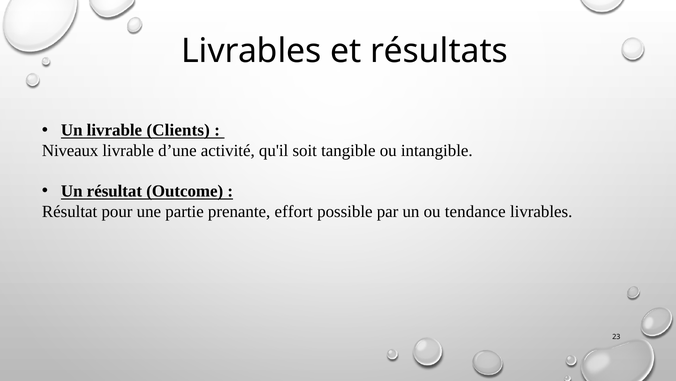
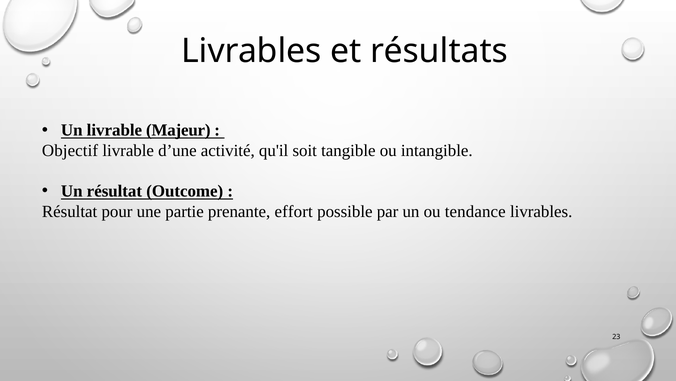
Clients: Clients -> Majeur (178, 130)
Niveaux: Niveaux -> Objectif (70, 150)
